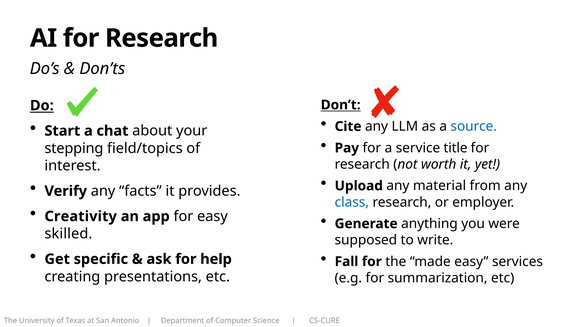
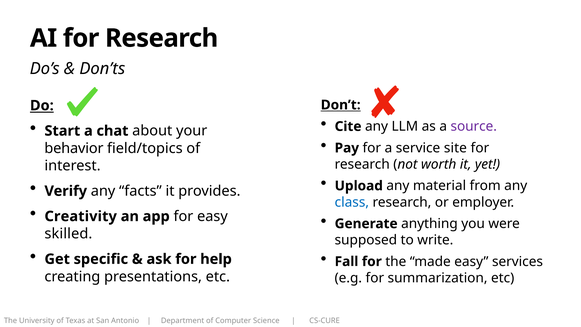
source colour: blue -> purple (474, 126)
title: title -> site (455, 148)
stepping: stepping -> behavior (74, 148)
